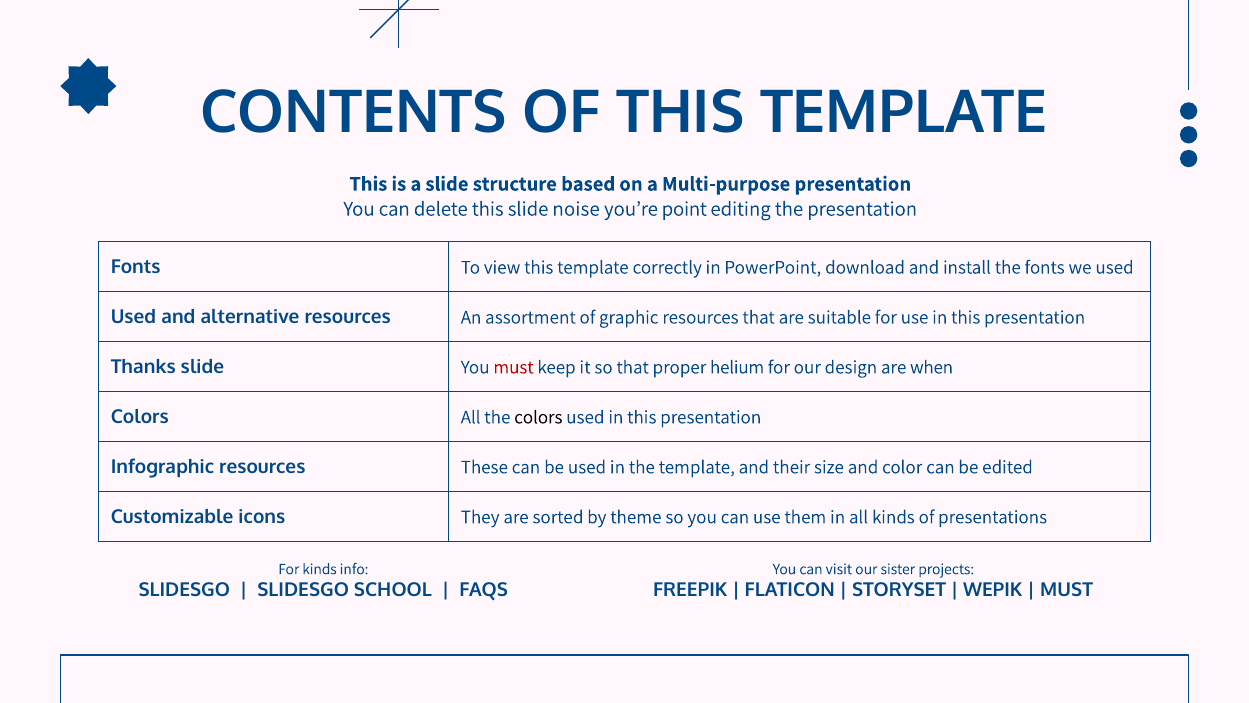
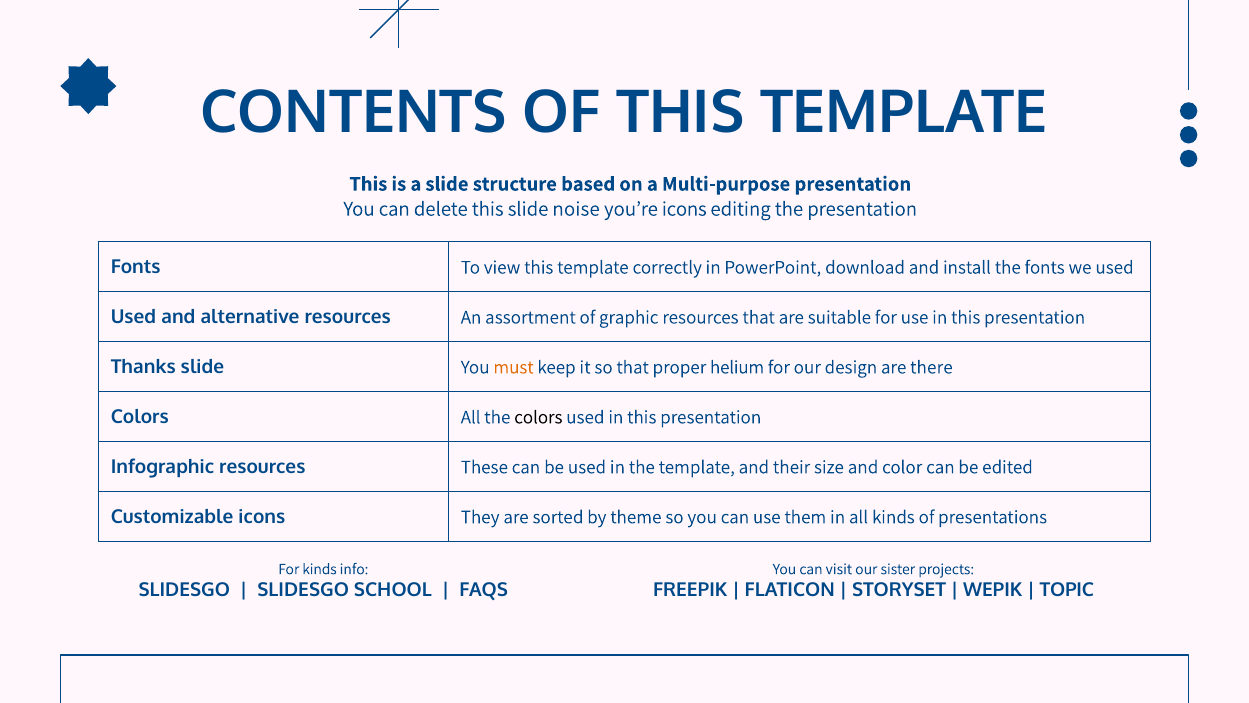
you’re point: point -> icons (684, 209)
must colour: red -> orange (514, 367)
when: when -> there (931, 367)
MUST: MUST -> TOPIC (1067, 590)
